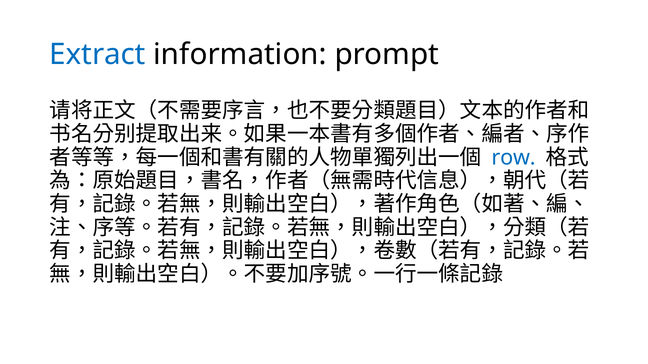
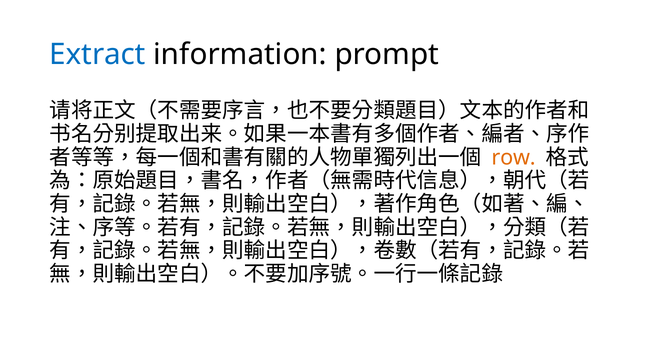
row colour: blue -> orange (514, 158)
